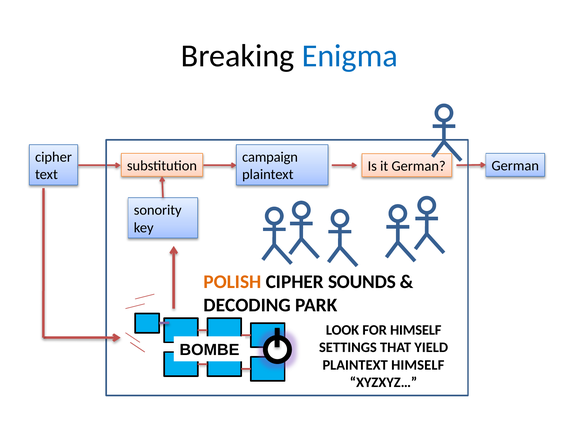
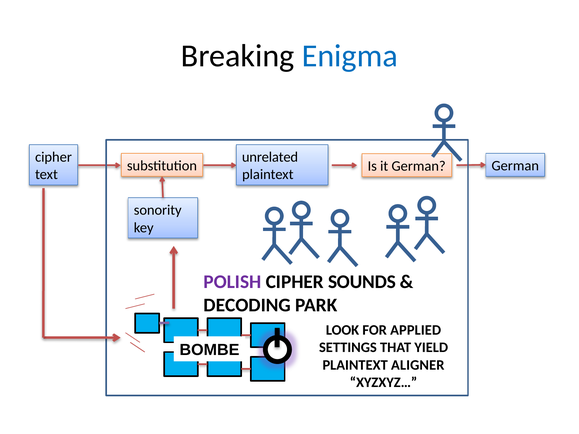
campaign: campaign -> unrelated (270, 157)
POLISH colour: orange -> purple (232, 282)
FOR HIMSELF: HIMSELF -> APPLIED (416, 330)
PLAINTEXT HIMSELF: HIMSELF -> ALIGNER (418, 365)
